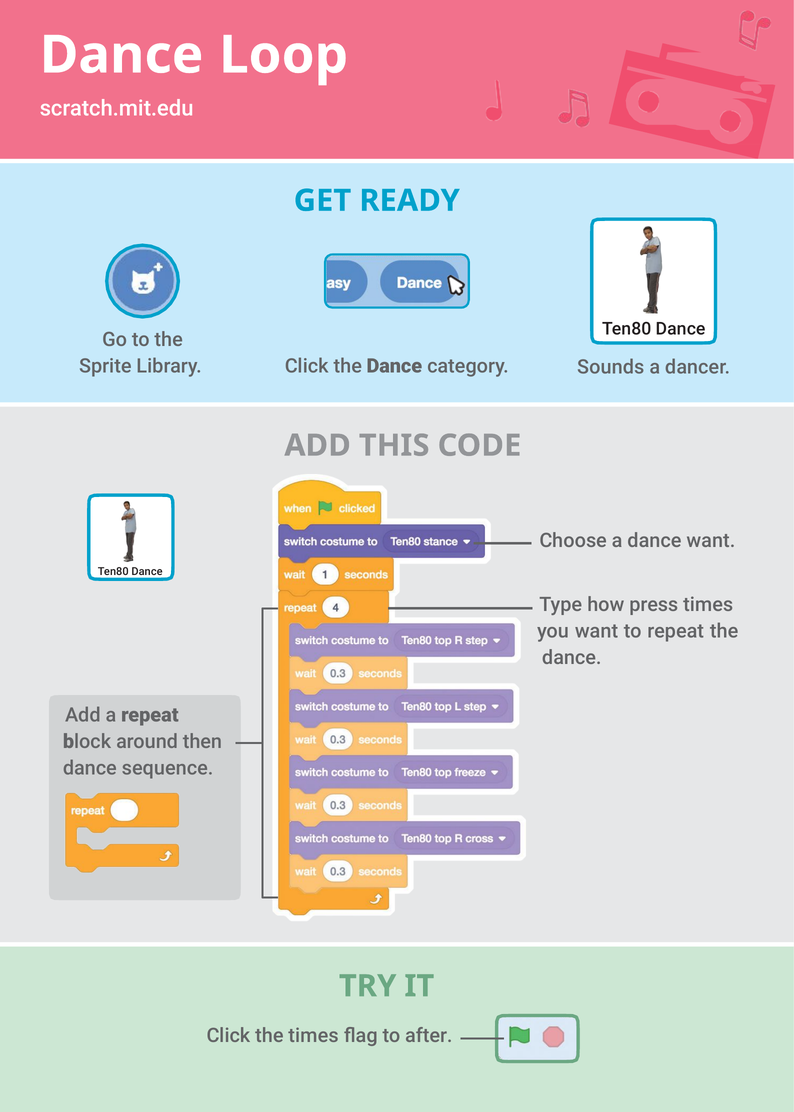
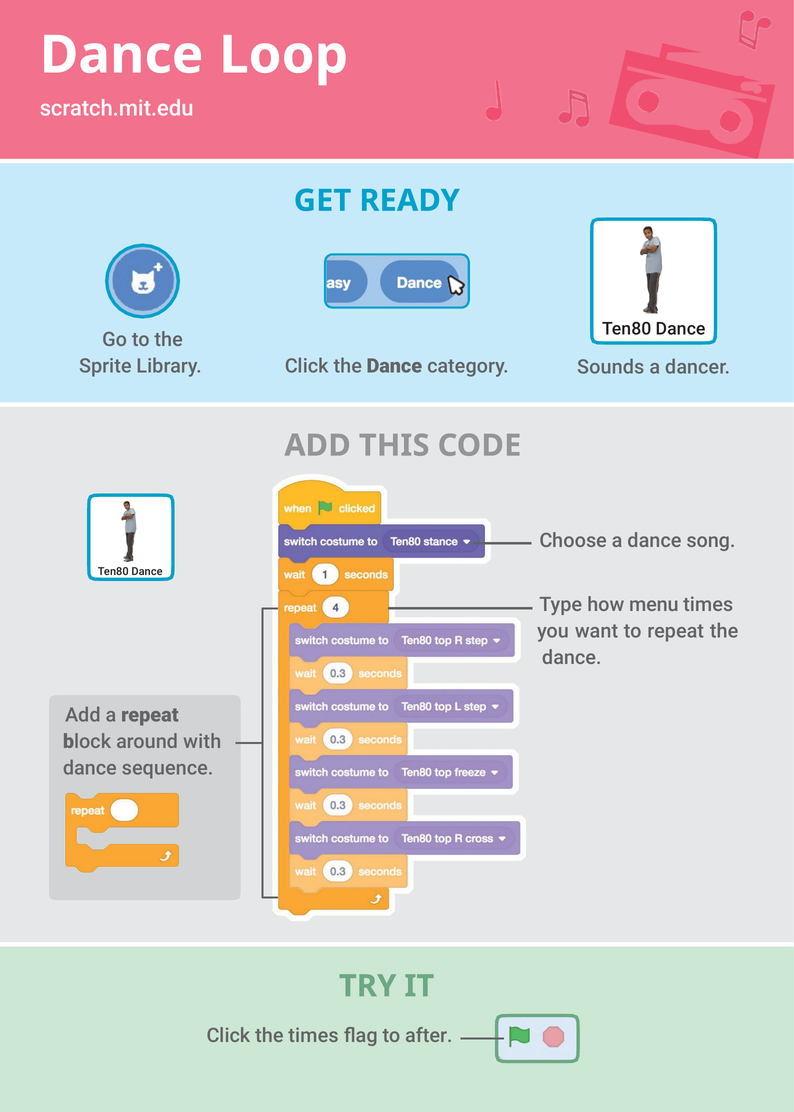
dance want: want -> song (711, 540)
press: press -> menu (654, 605)
then: then -> with (202, 741)
